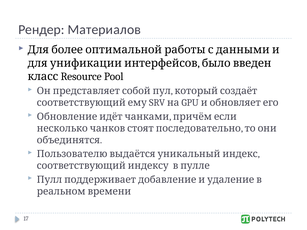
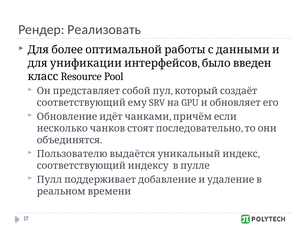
Материалов: Материалов -> Реализовать (104, 30)
